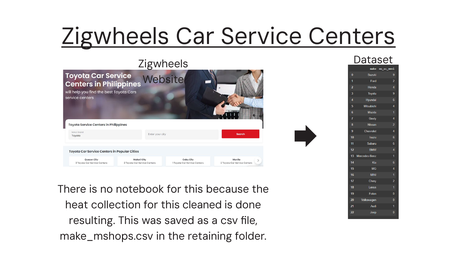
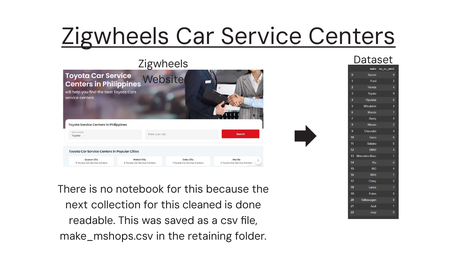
heat: heat -> next (77, 205)
resulting: resulting -> readable (92, 221)
